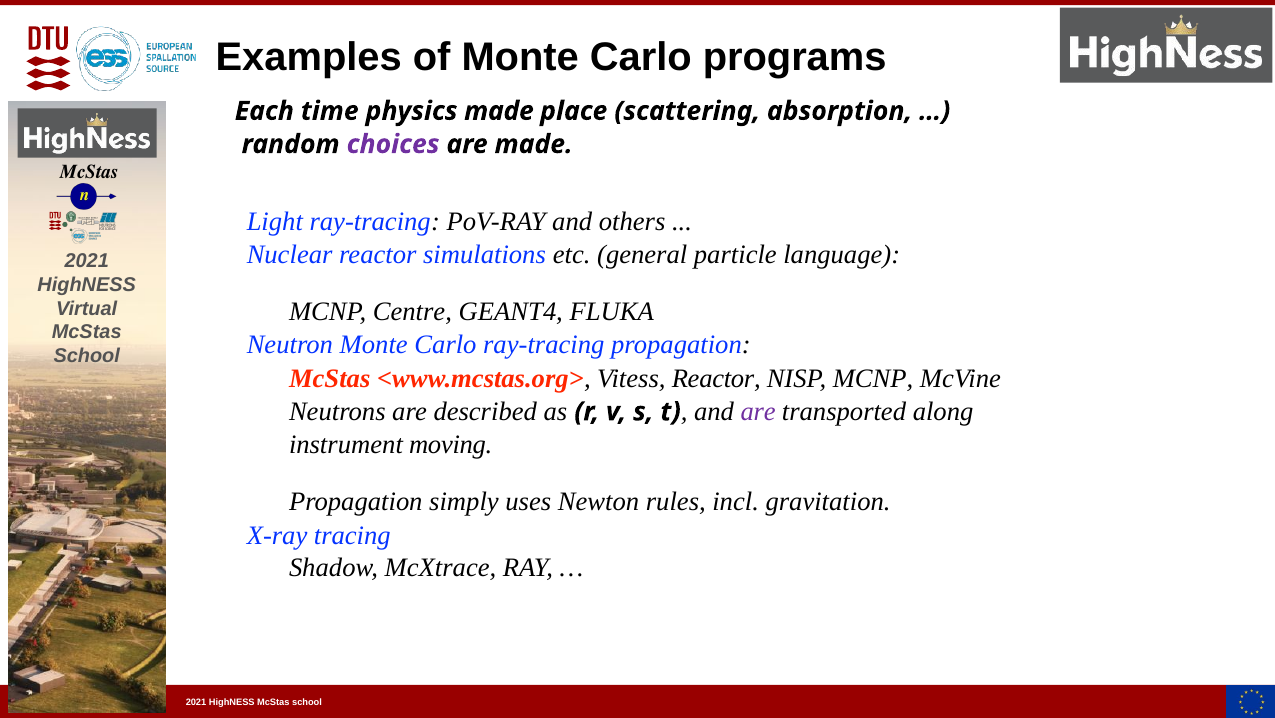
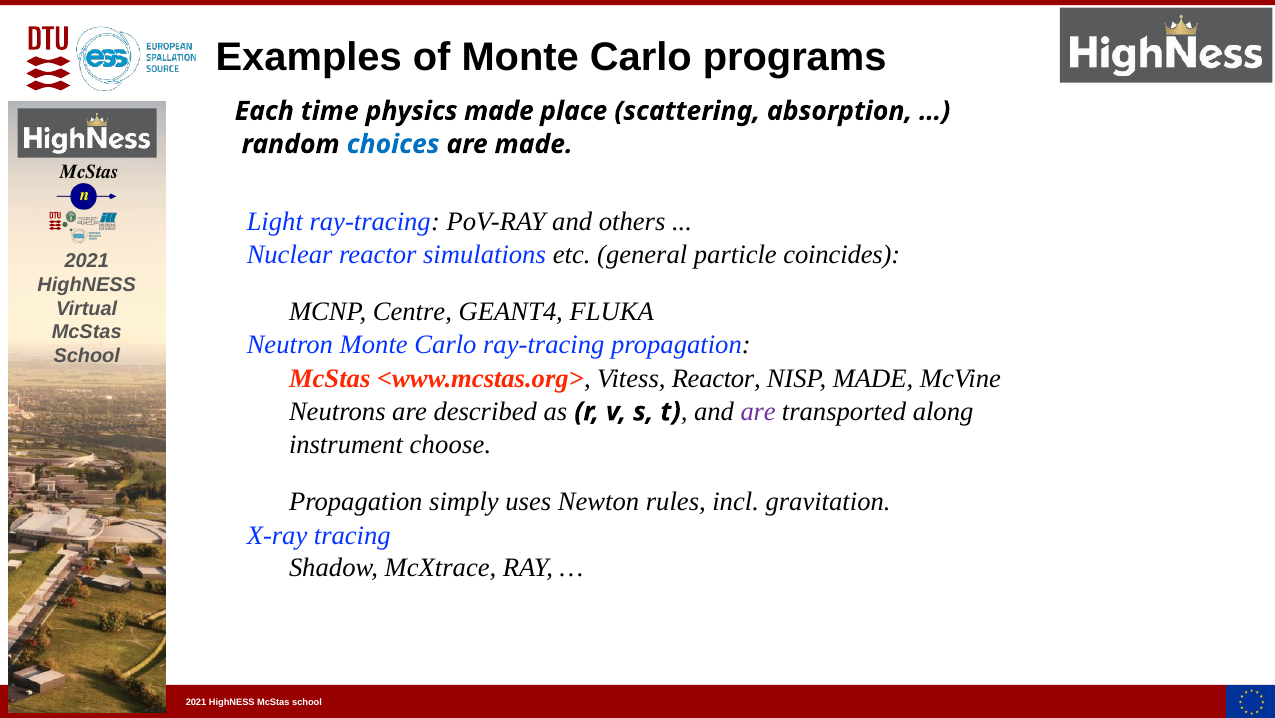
choices colour: purple -> blue (393, 144)
language: language -> coincides (842, 255)
NISP MCNP: MCNP -> MADE (873, 378)
moving: moving -> choose (450, 445)
